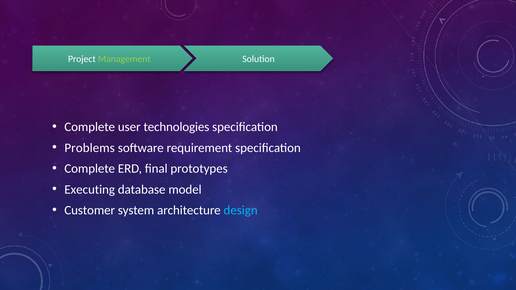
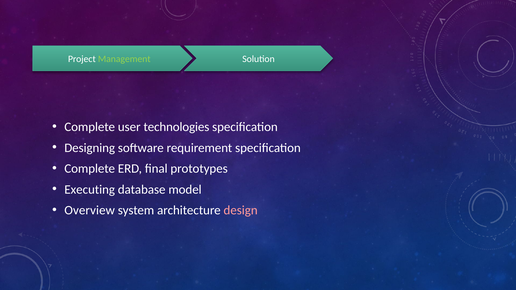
Problems: Problems -> Designing (90, 148)
Customer: Customer -> Overview (90, 210)
design colour: light blue -> pink (241, 210)
